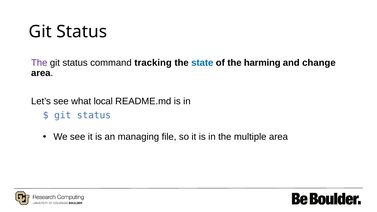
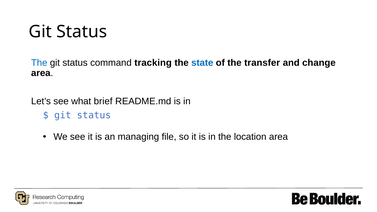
The colour: purple -> blue (39, 63)
harming: harming -> transfer (262, 63)
local: local -> brief (103, 101)
multiple: multiple -> location (250, 137)
